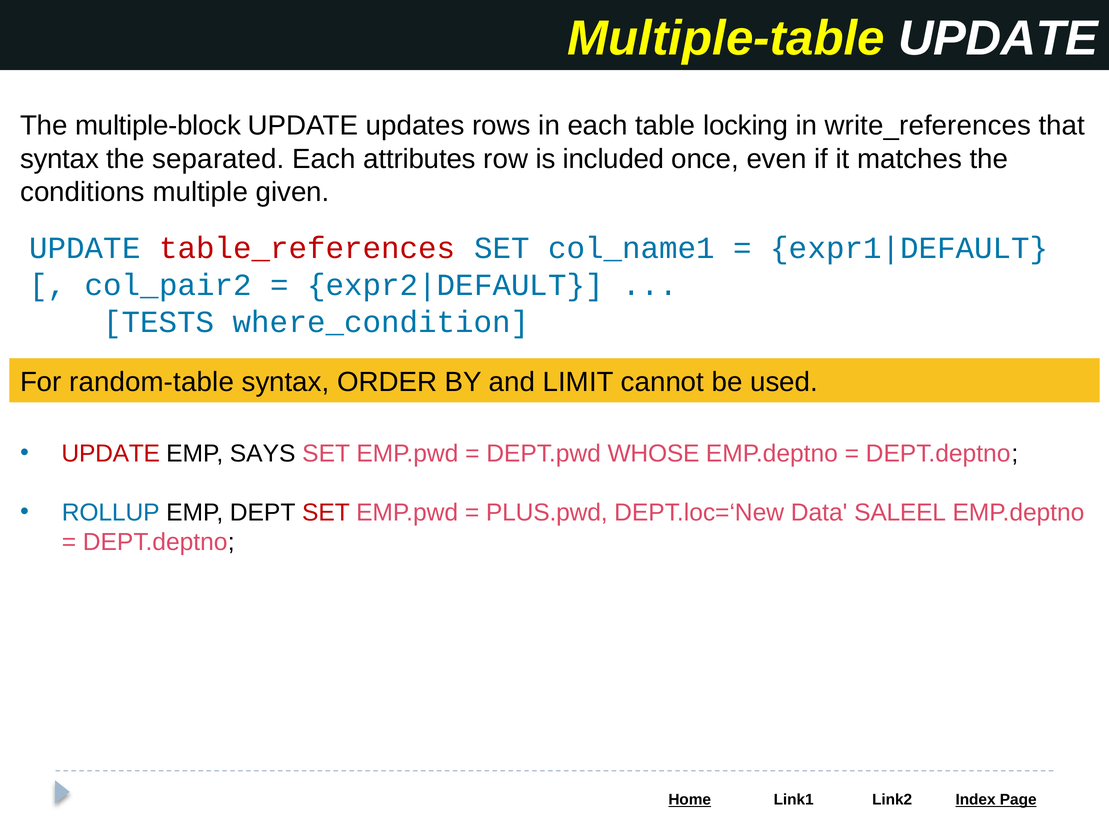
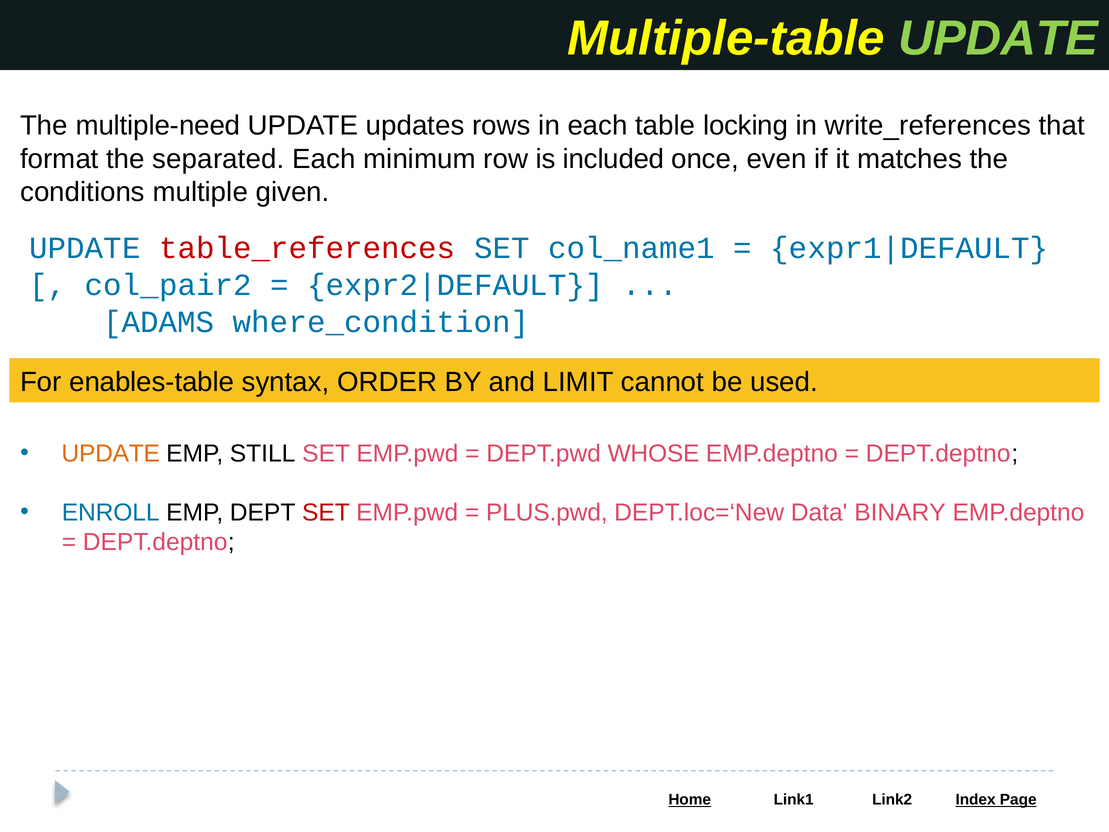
UPDATE colour: white -> light green (998, 38)
multiple-block: multiple-block -> multiple-need (158, 126)
syntax: syntax -> format (59, 159)
attributes: attributes -> minimum (419, 159)
TESTS: TESTS -> ADAMS (159, 322)
random-table: random-table -> enables-table (152, 382)
UPDATE colour: red -> orange (111, 453)
SAYS: SAYS -> STILL (263, 453)
ROLLUP: ROLLUP -> ENROLL (111, 512)
SALEEL: SALEEL -> BINARY (900, 512)
